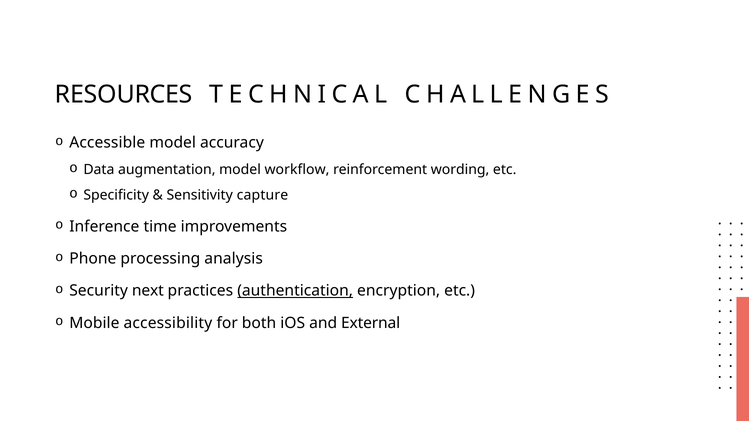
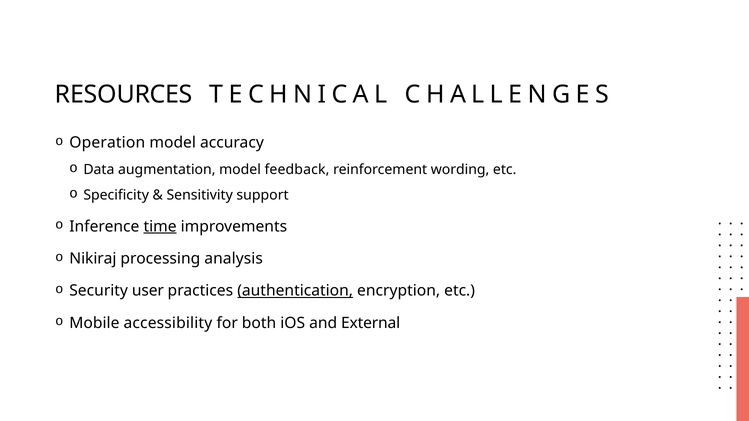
Accessible: Accessible -> Operation (107, 143)
workflow: workflow -> feedback (297, 170)
capture: capture -> support (263, 195)
time underline: none -> present (160, 227)
Phone: Phone -> Nikiraj (93, 259)
next: next -> user (148, 291)
